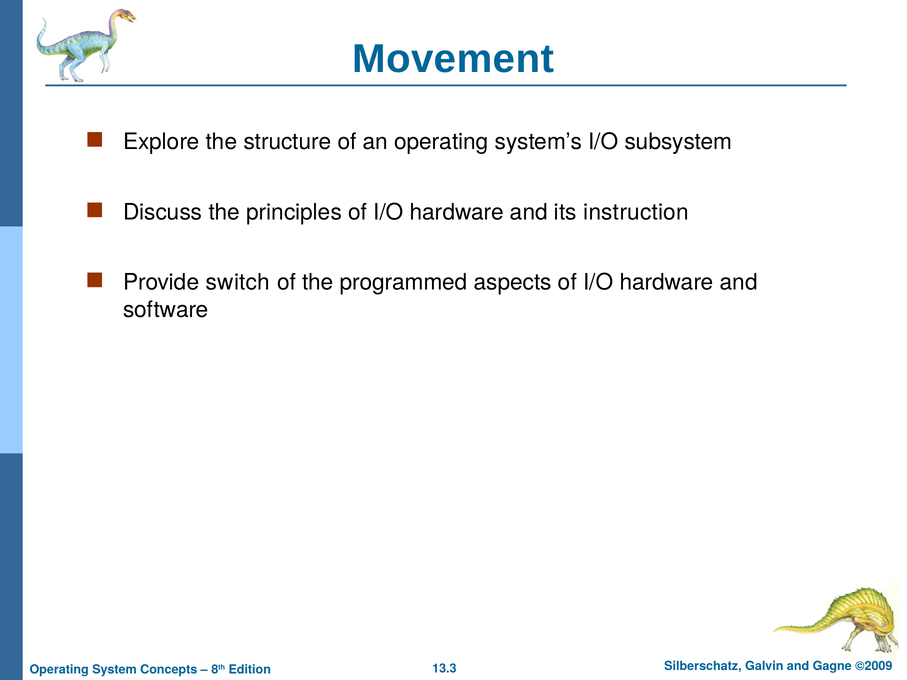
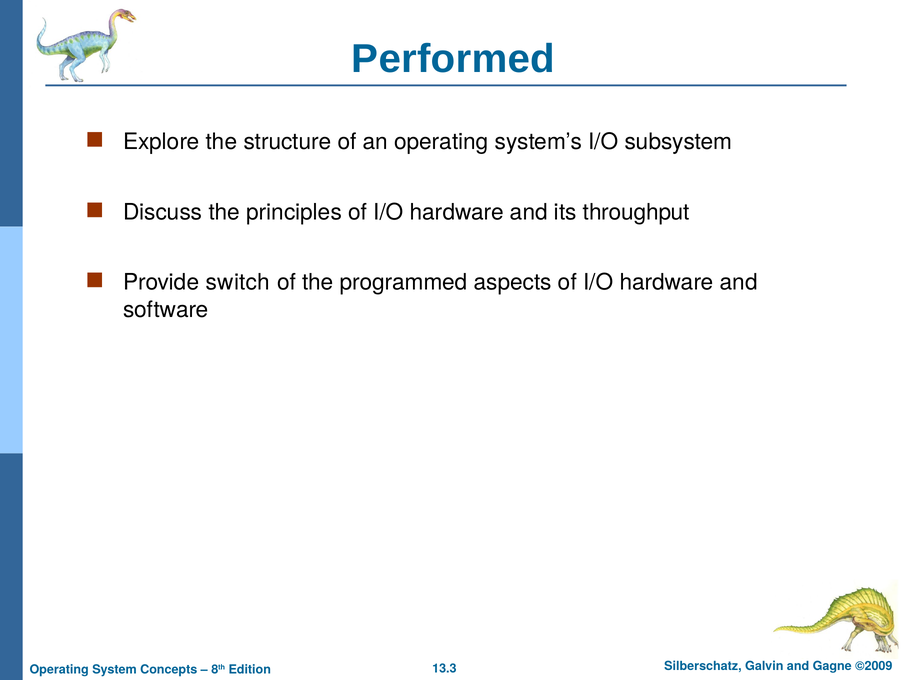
Movement: Movement -> Performed (453, 59)
instruction: instruction -> throughput (636, 212)
